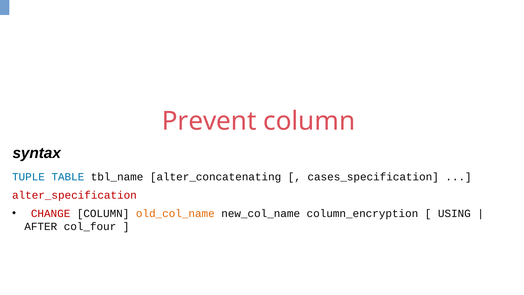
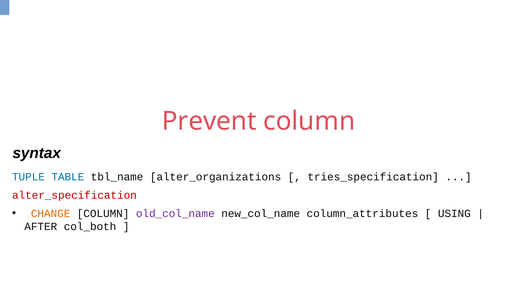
alter_concatenating: alter_concatenating -> alter_organizations (216, 177)
cases_specification: cases_specification -> tries_specification (373, 177)
CHANGE colour: red -> orange (51, 213)
old_col_name colour: orange -> purple (175, 213)
column_encryption: column_encryption -> column_attributes (362, 213)
col_four: col_four -> col_both (90, 226)
